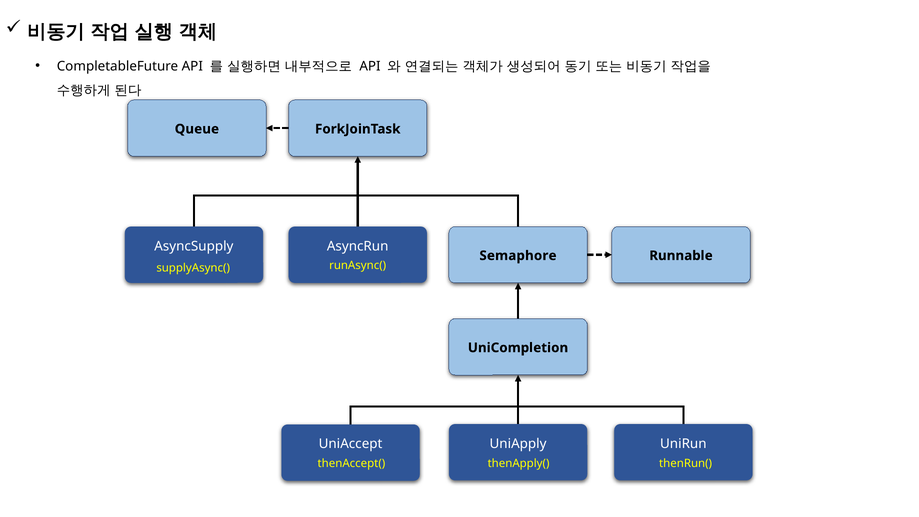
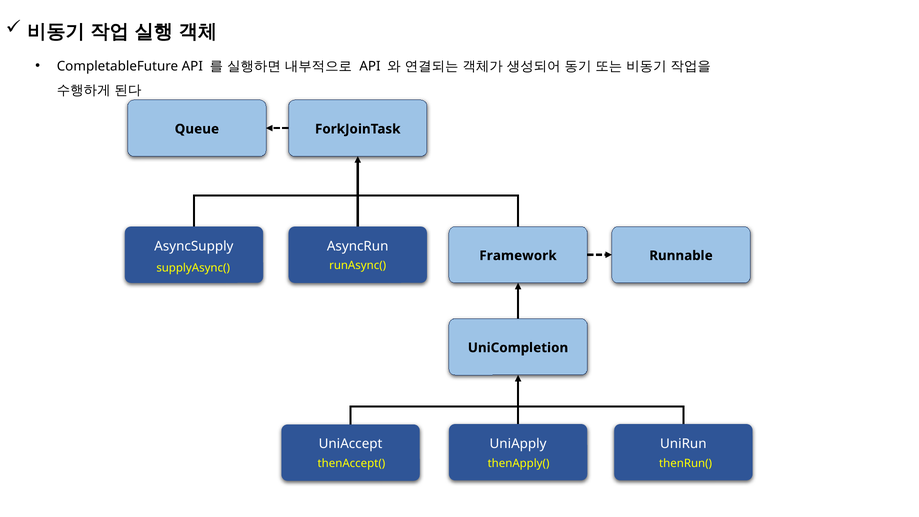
Semaphore: Semaphore -> Framework (518, 256)
